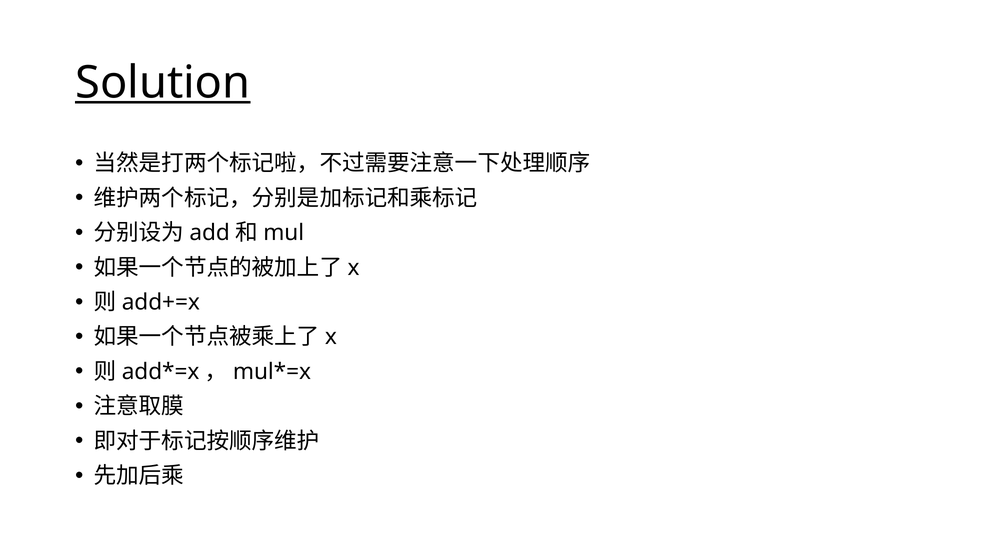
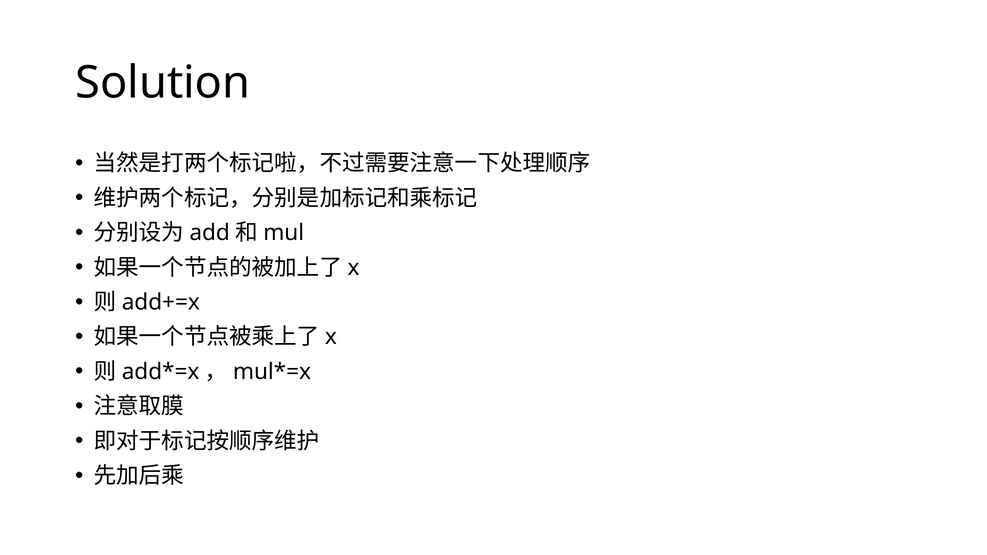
Solution underline: present -> none (163, 83)
